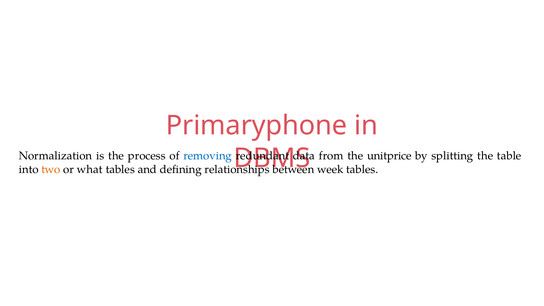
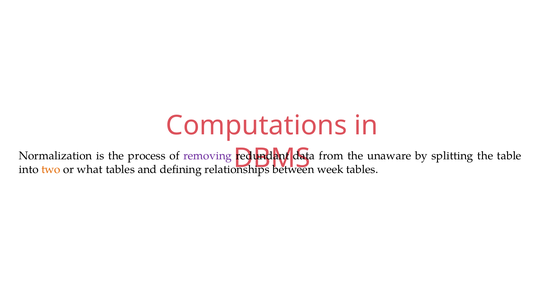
Primaryphone: Primaryphone -> Computations (257, 126)
removing colour: blue -> purple (208, 156)
unitprice: unitprice -> unaware (389, 156)
